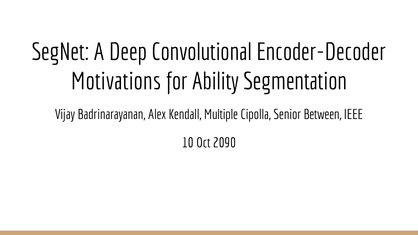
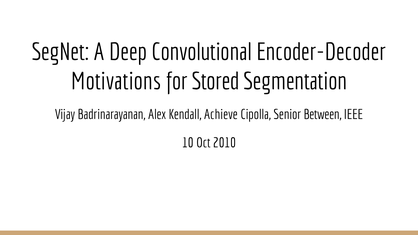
Ability: Ability -> Stored (216, 81)
Multiple: Multiple -> Achieve (221, 115)
2090: 2090 -> 2010 (224, 143)
